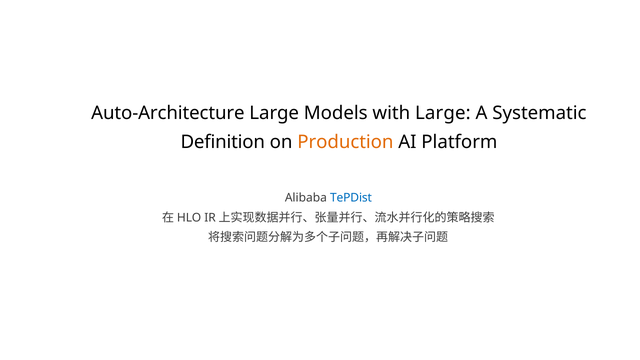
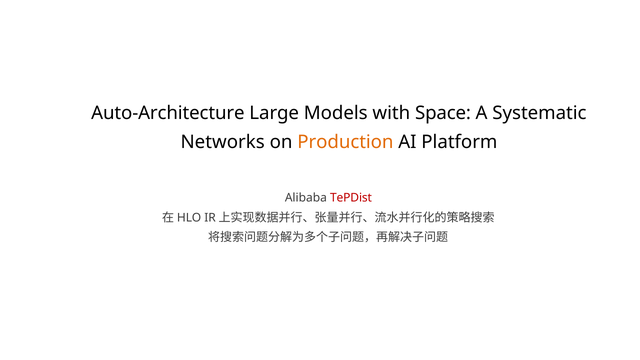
with Large: Large -> Space (443, 113)
Definition: Definition -> Networks (223, 142)
TePDist colour: blue -> red (351, 198)
